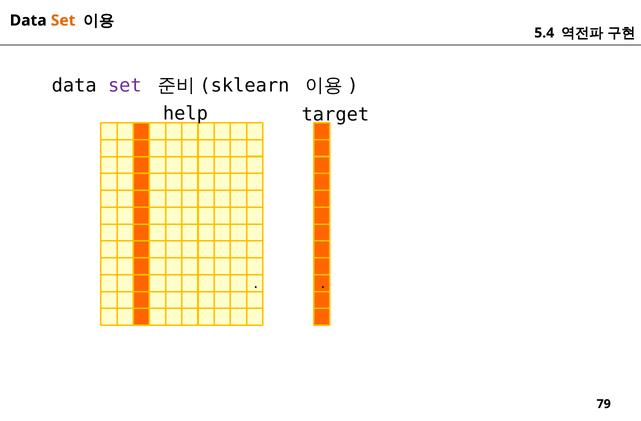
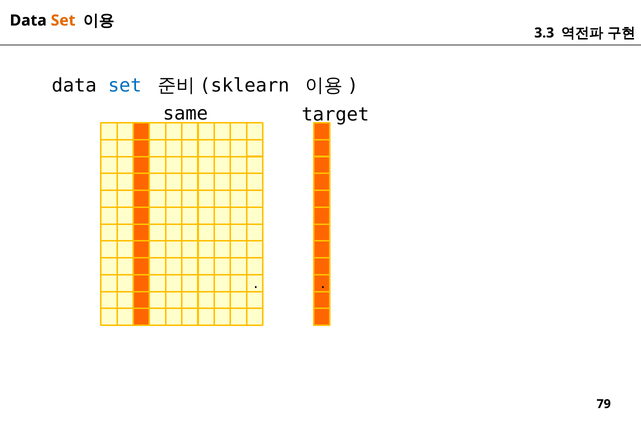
5.4: 5.4 -> 3.3 (544, 33)
set colour: purple -> blue (125, 86)
help: help -> same (185, 114)
